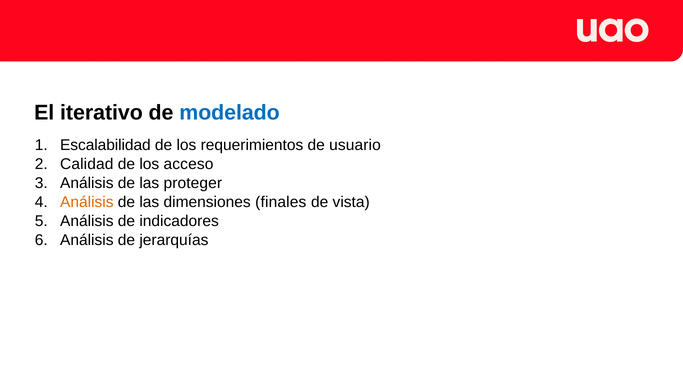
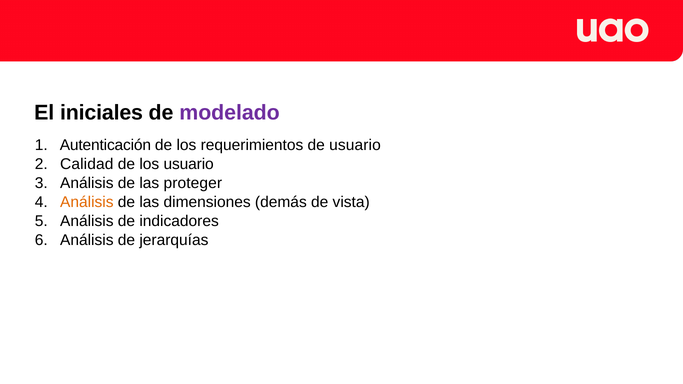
iterativo: iterativo -> iniciales (102, 113)
modelado colour: blue -> purple (230, 113)
Escalabilidad: Escalabilidad -> Autenticación (105, 145)
los acceso: acceso -> usuario (189, 164)
finales: finales -> demás (281, 202)
